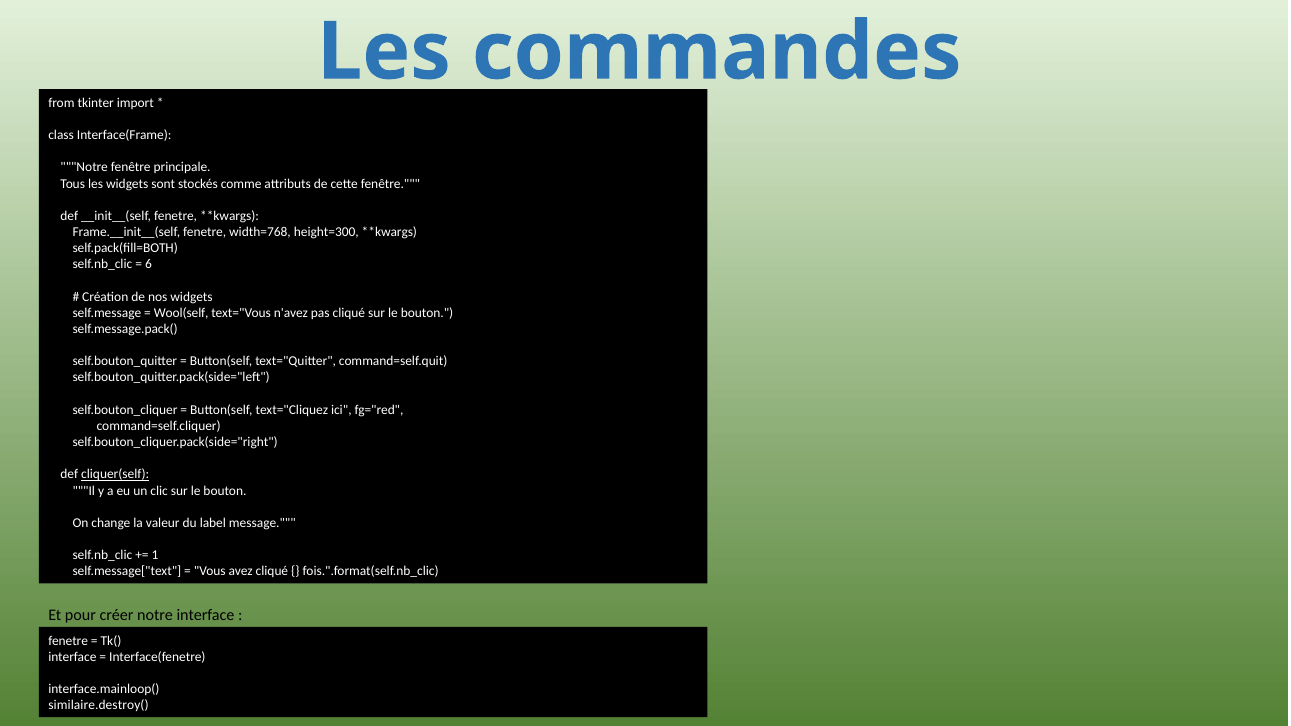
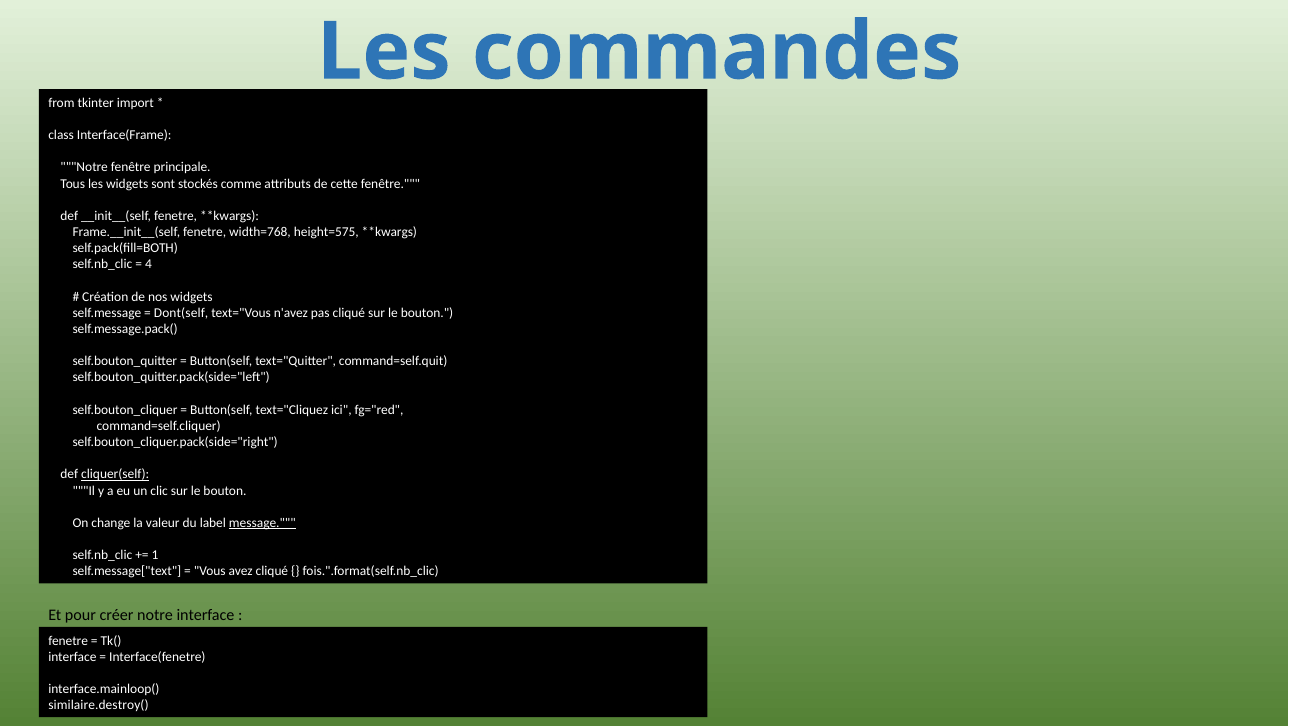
height=300: height=300 -> height=575 (326, 232)
6: 6 -> 4 (148, 264)
Wool(self: Wool(self -> Dont(self (181, 313)
message underline: none -> present (262, 523)
